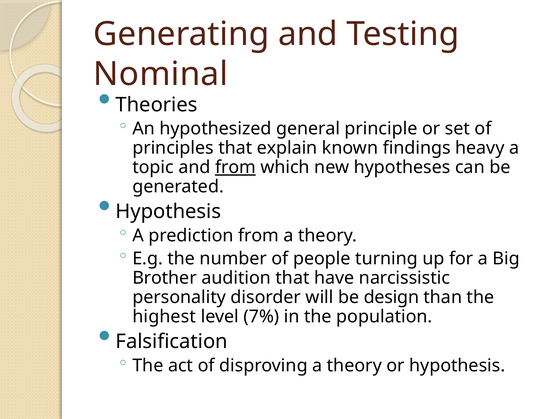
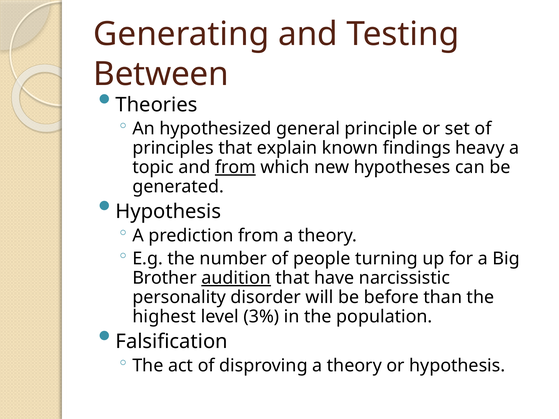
Nominal: Nominal -> Between (161, 74)
audition underline: none -> present (236, 278)
design: design -> before (391, 297)
7%: 7% -> 3% (261, 317)
